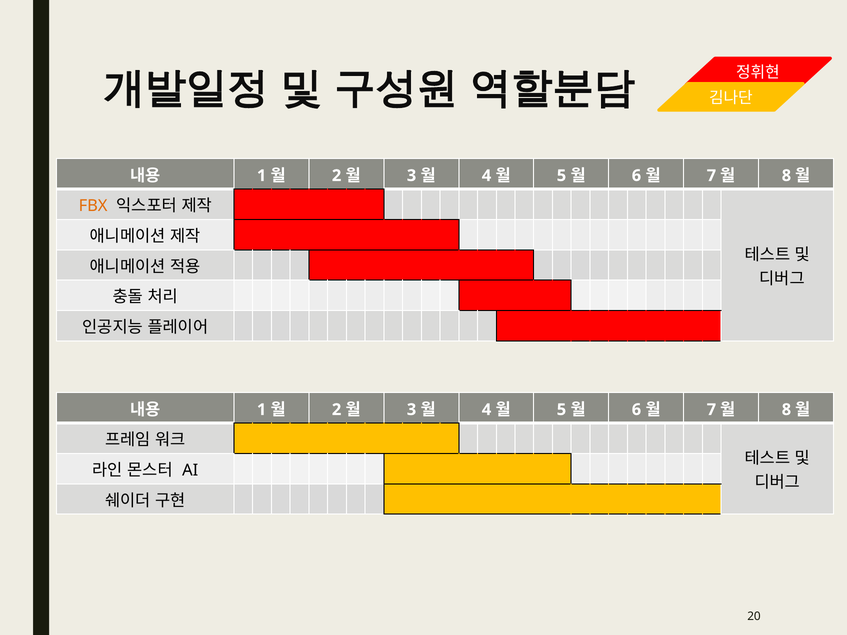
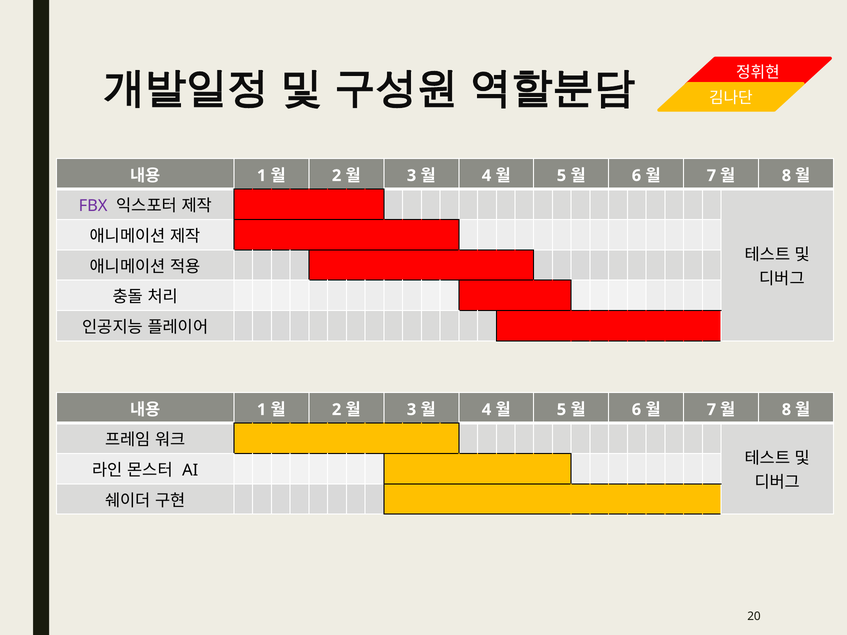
FBX colour: orange -> purple (93, 206)
